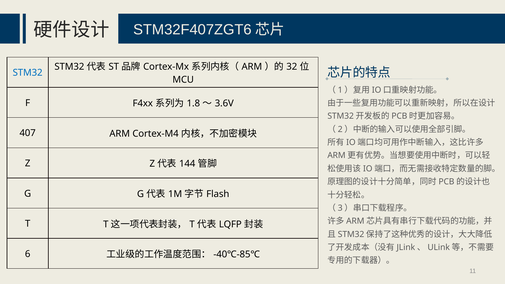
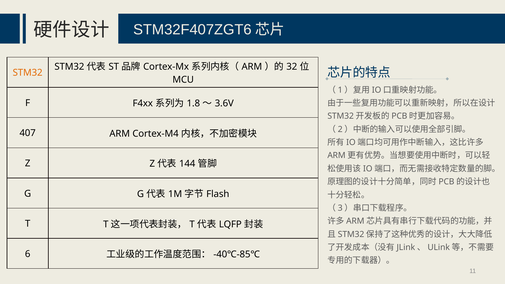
STM32 colour: blue -> orange (28, 73)
